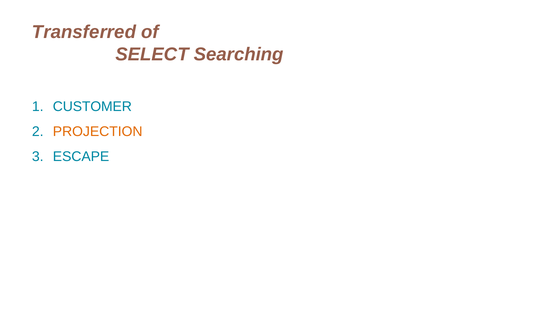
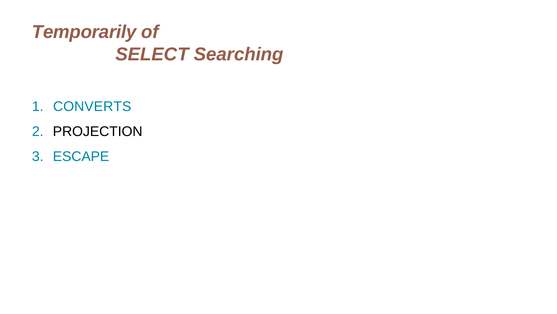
Transferred: Transferred -> Temporarily (84, 32)
CUSTOMER: CUSTOMER -> CONVERTS (92, 106)
PROJECTION colour: orange -> black (98, 131)
